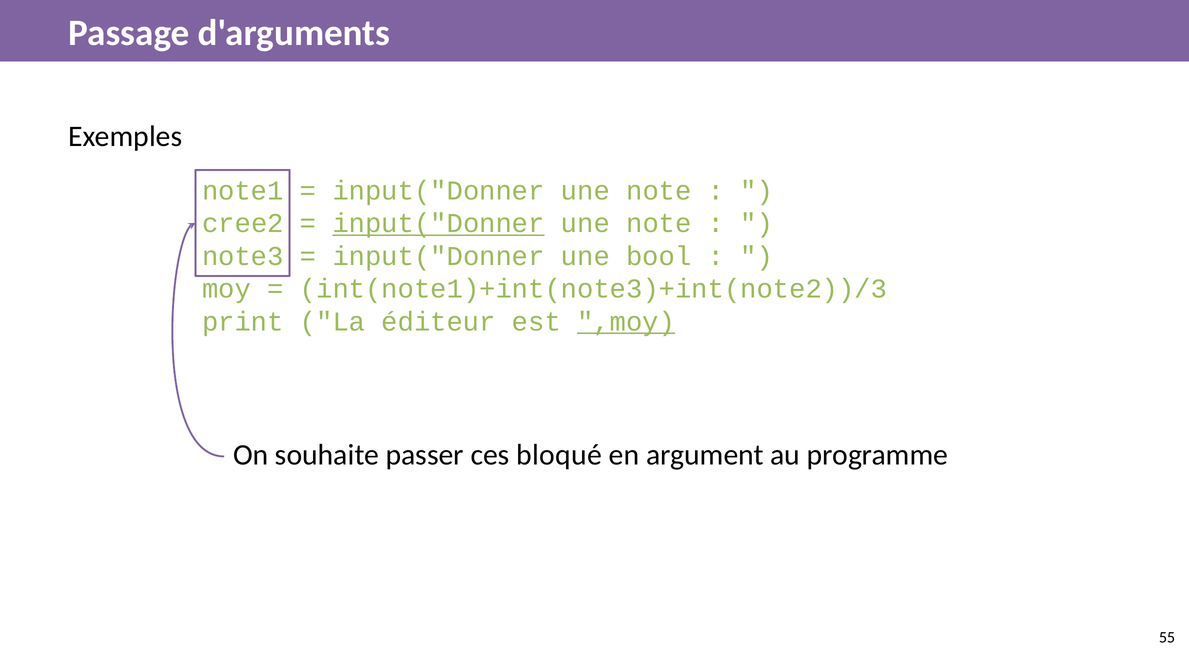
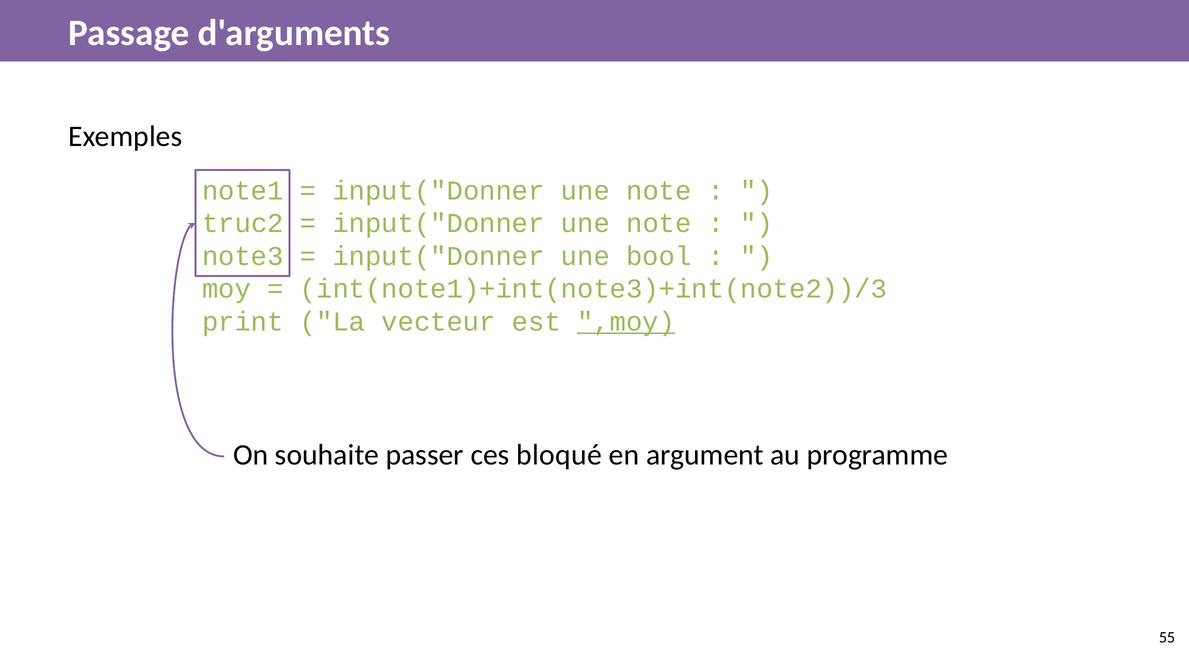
cree2: cree2 -> truc2 (243, 223)
input("Donner underline: present -> none (439, 223)
éditeur: éditeur -> vecteur (439, 321)
